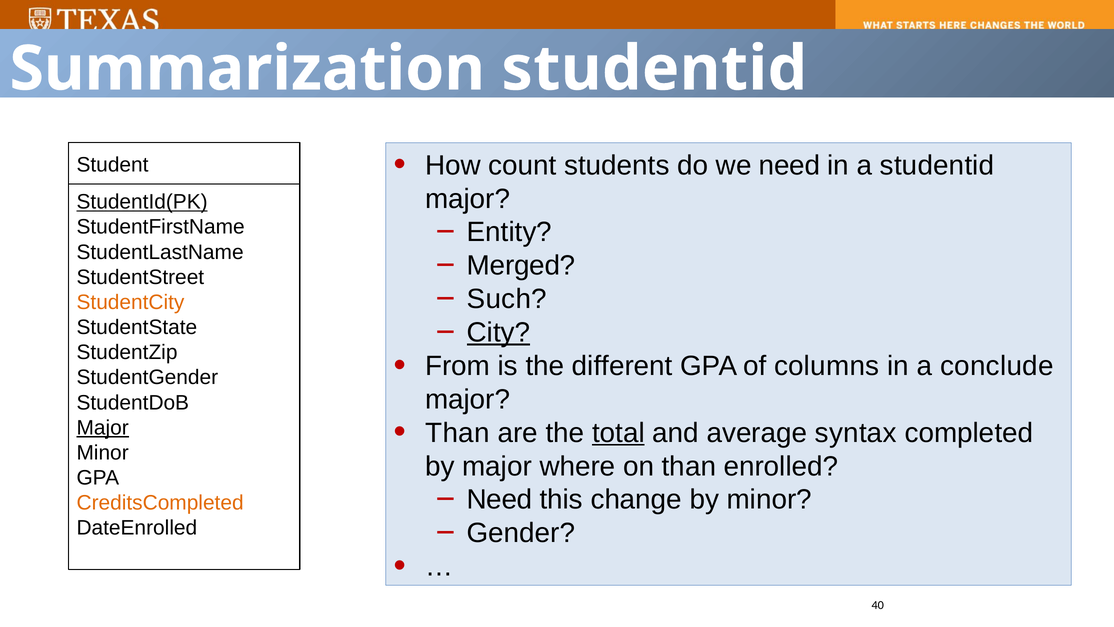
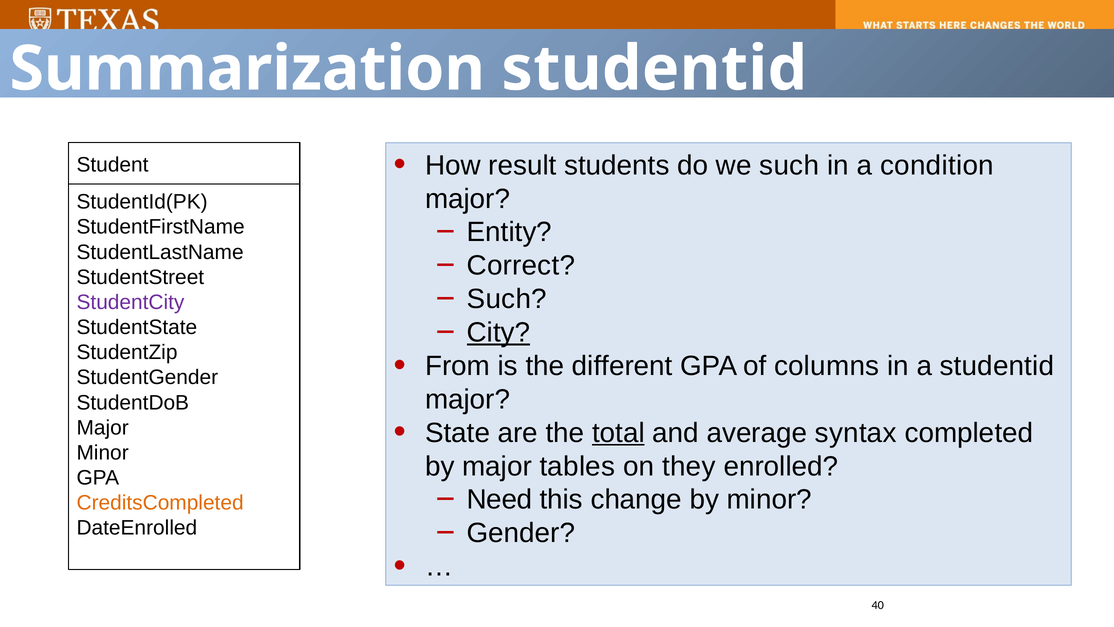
count: count -> result (522, 165)
we need: need -> such (789, 165)
a studentid: studentid -> condition (937, 165)
StudentId(PK underline: present -> none (142, 202)
Merged: Merged -> Correct (521, 266)
StudentCity colour: orange -> purple (130, 302)
a conclude: conclude -> studentid (997, 366)
Than: Than -> State (458, 433)
Major underline: present -> none (103, 427)
where: where -> tables (577, 466)
on than: than -> they (689, 466)
